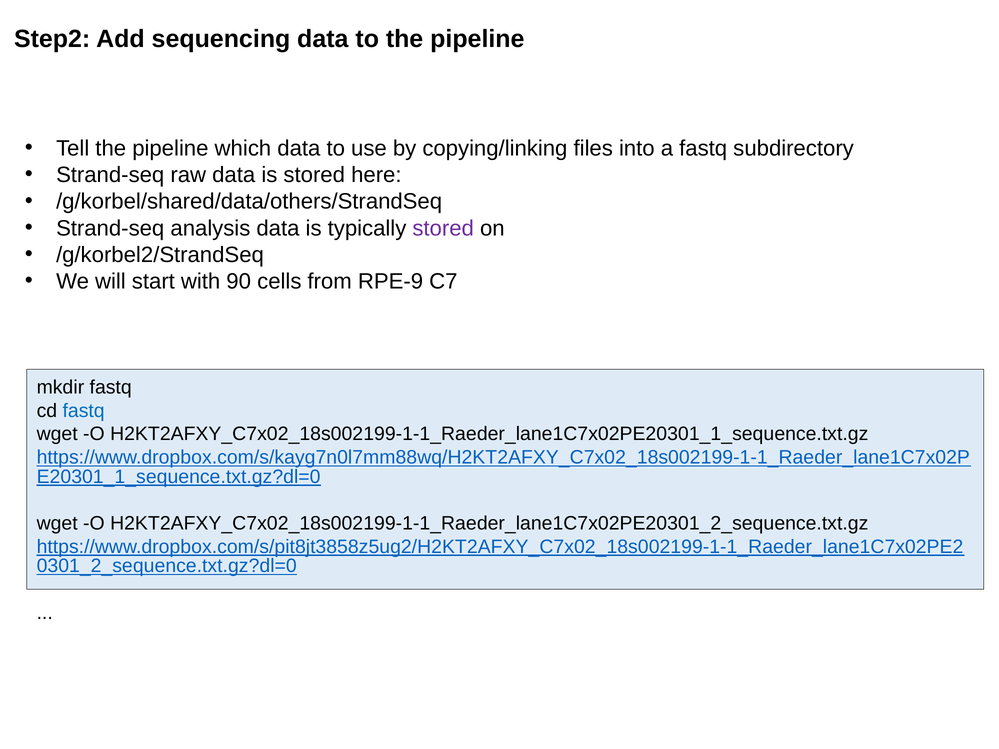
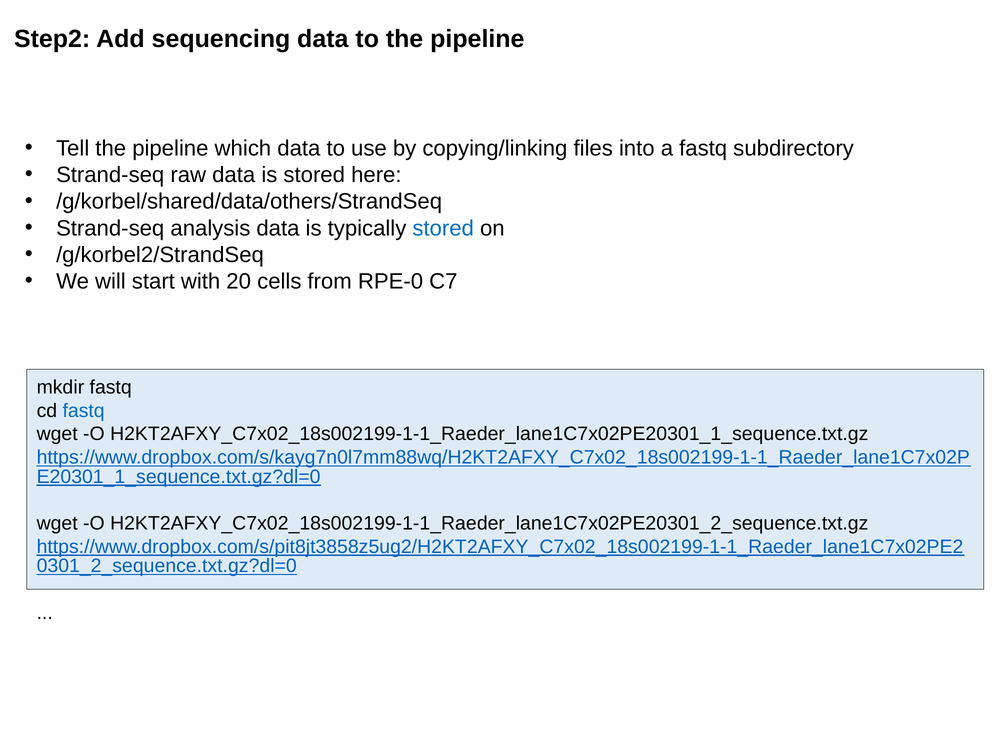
stored colour: purple -> blue (443, 228)
90: 90 -> 20 (239, 282)
RPE-9: RPE-9 -> RPE-0 (390, 282)
